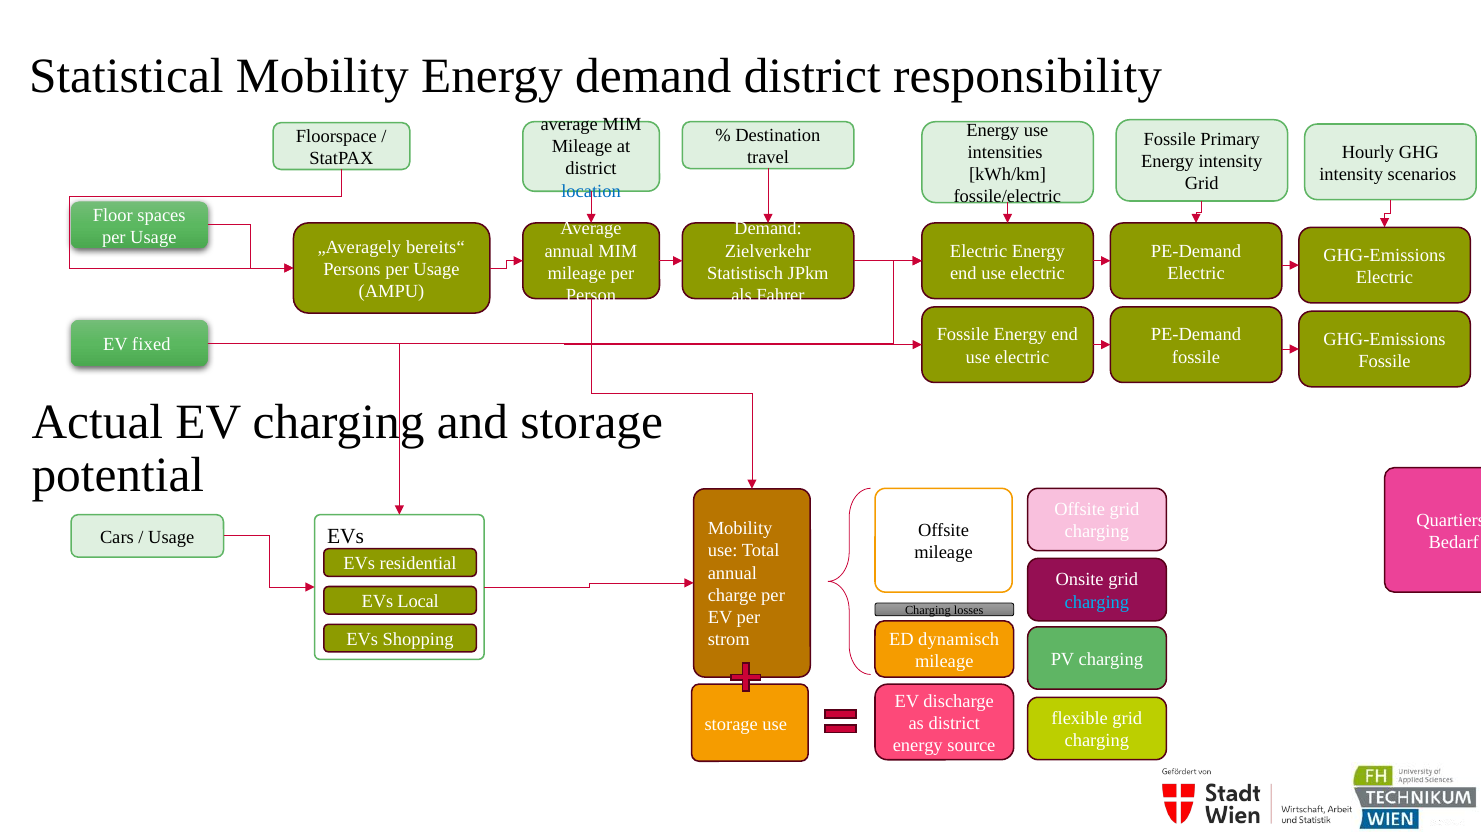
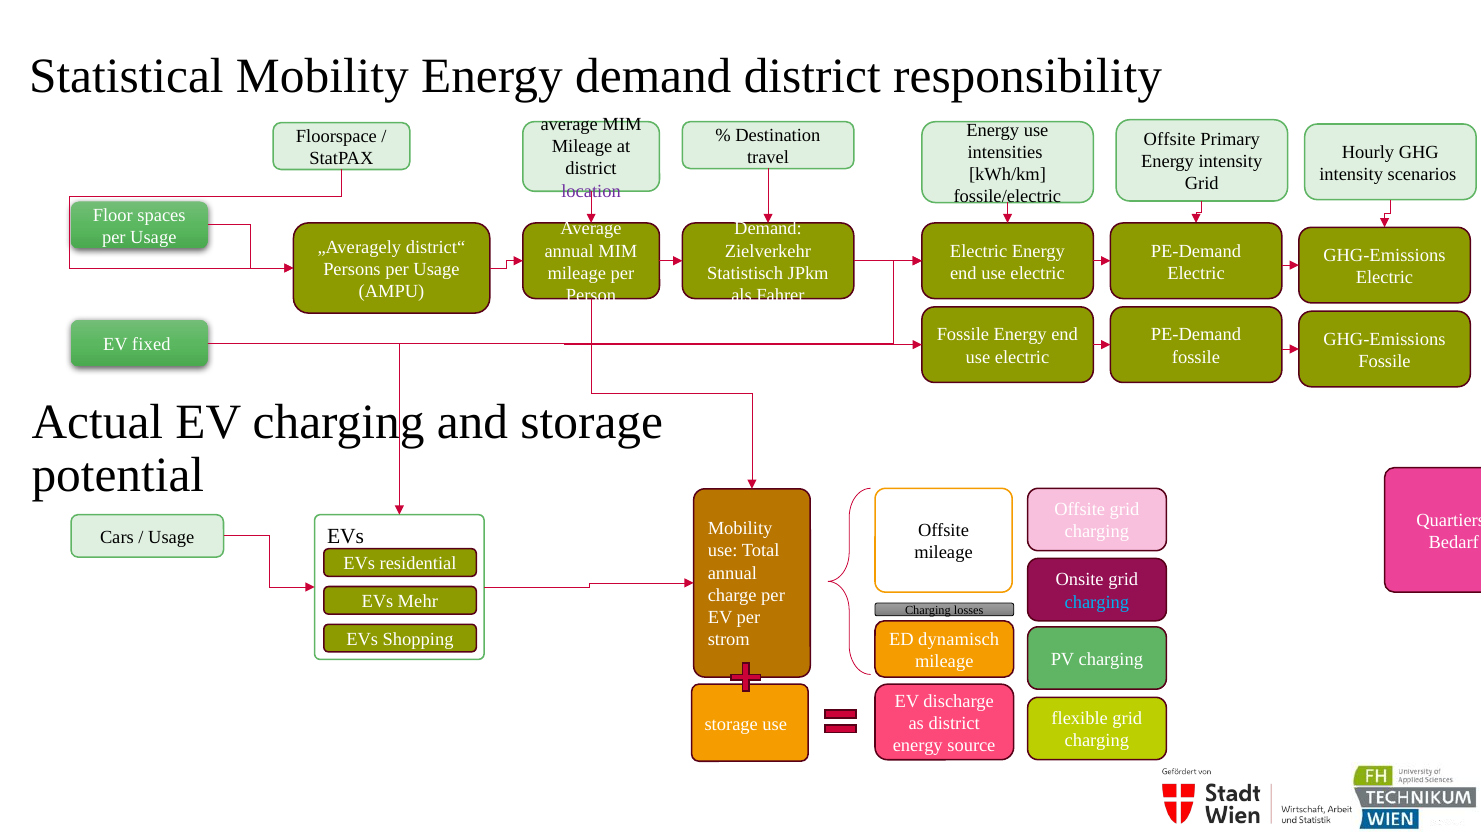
Fossile: Fossile -> Offsite (1170, 139)
location colour: blue -> purple (591, 191)
bereits“: bereits“ -> district“ (436, 247)
Local: Local -> Mehr (418, 602)
